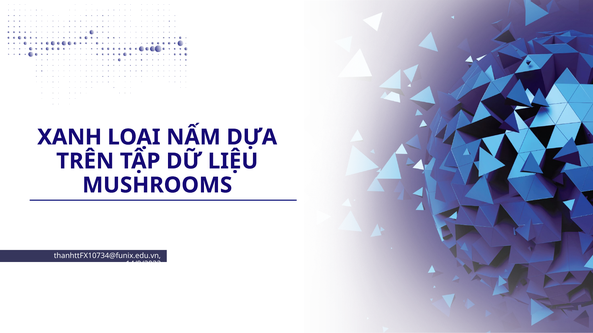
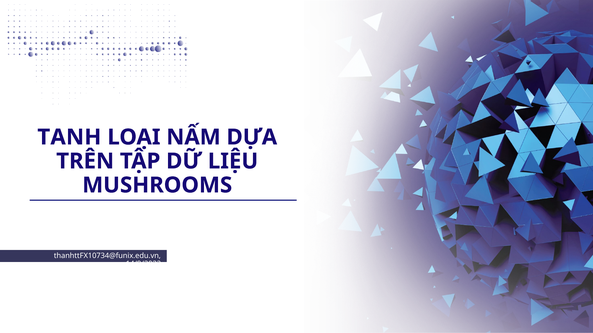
XANH: XANH -> TANH (69, 137)
